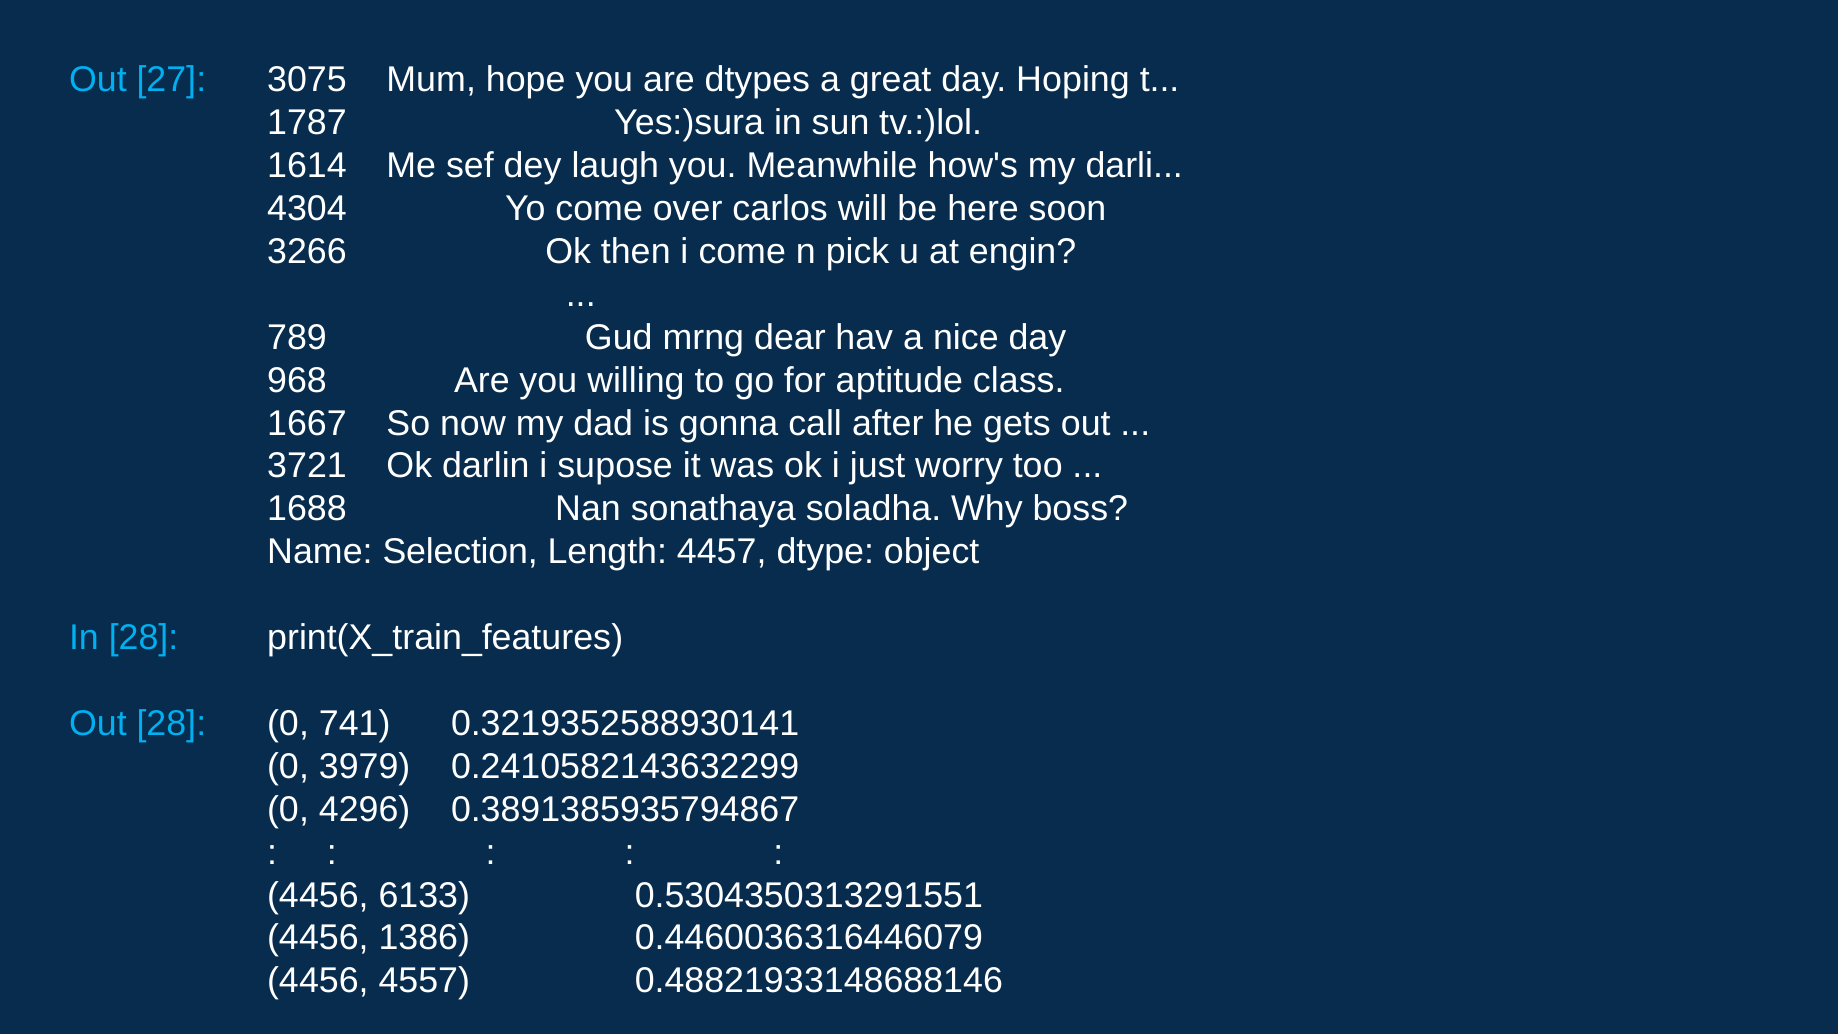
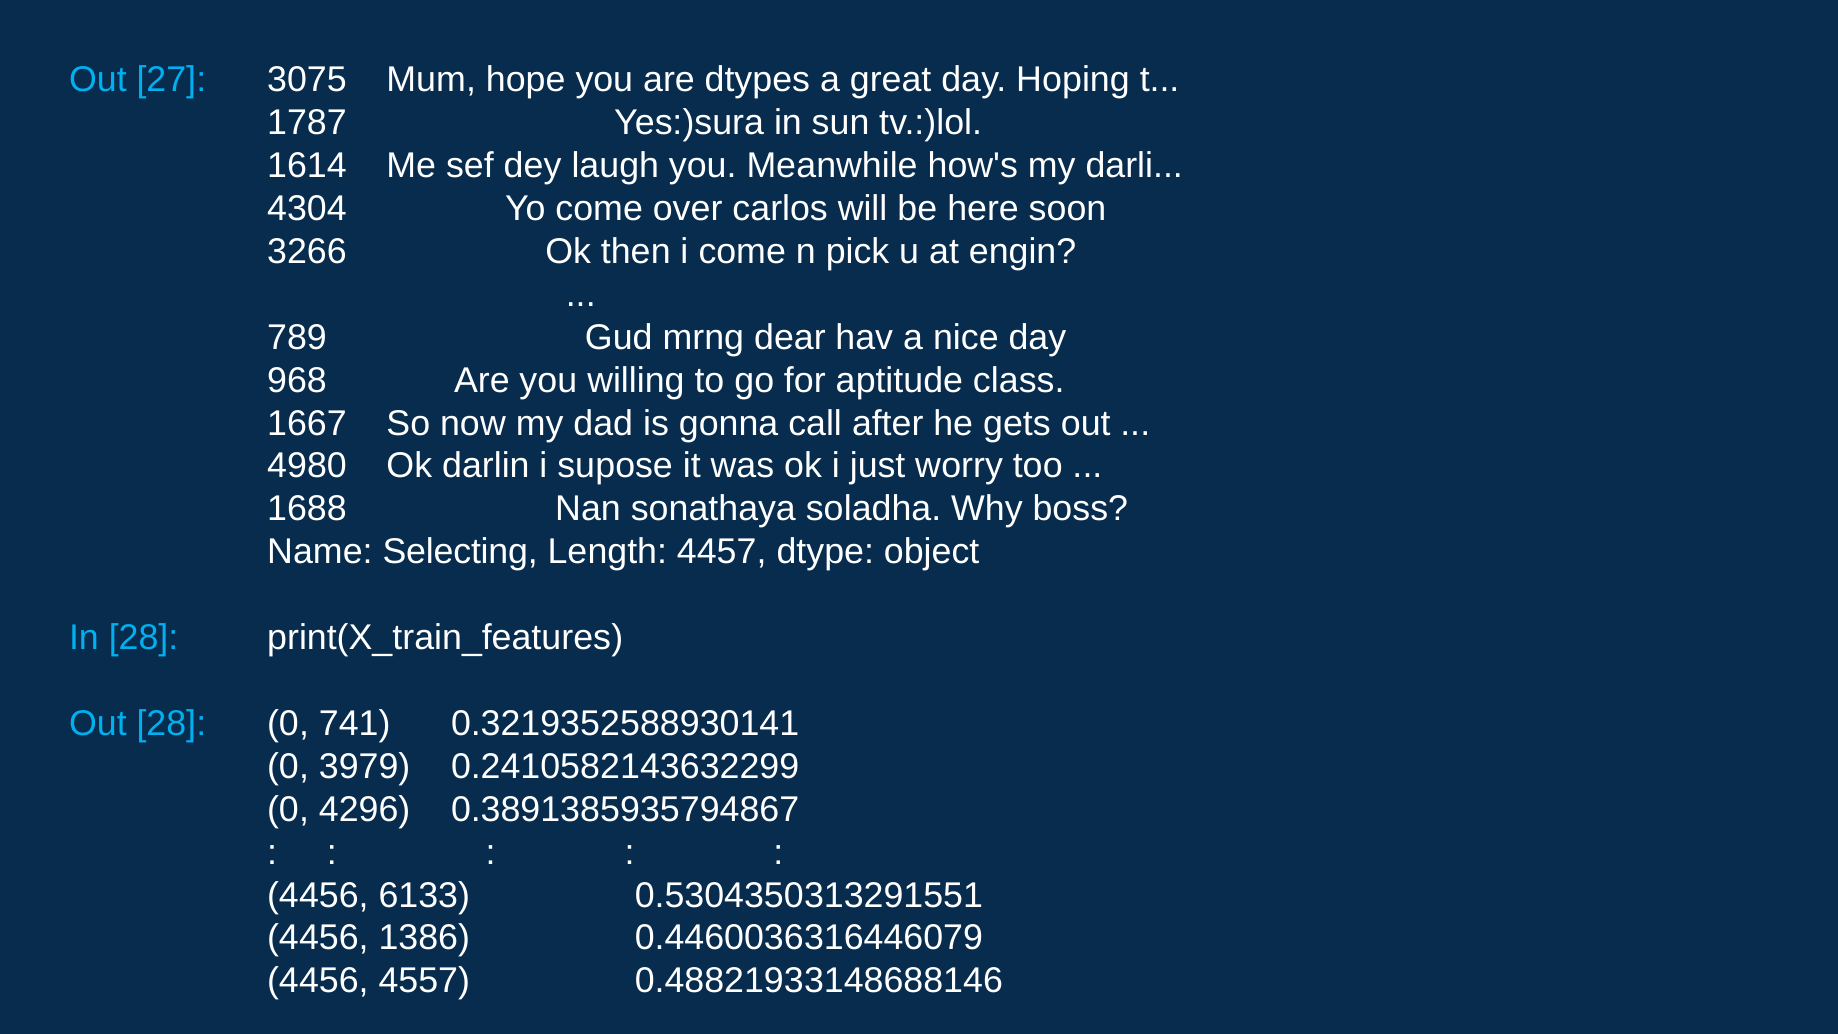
3721: 3721 -> 4980 (307, 466)
Selection: Selection -> Selecting (460, 552)
